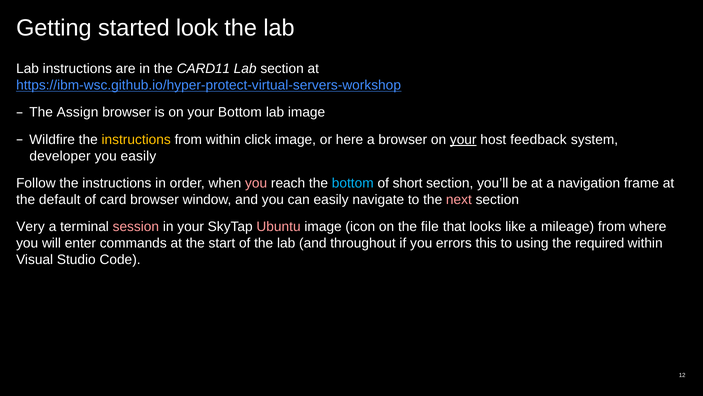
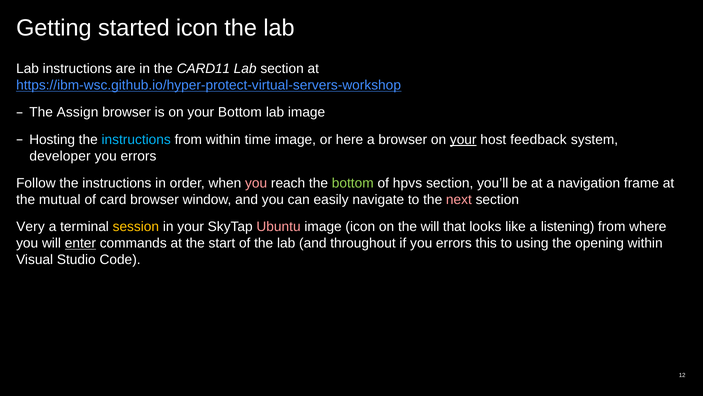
started look: look -> icon (197, 28)
Wildfire: Wildfire -> Hosting (52, 139)
instructions colour: yellow -> light blue (136, 139)
click: click -> time (258, 139)
easily: easily -> errors (138, 156)
bottom colour: light blue -> light green (353, 183)
short: short -> hpvs (407, 183)
default: default -> mutual (60, 199)
session colour: pink -> yellow (136, 227)
the file: file -> will (430, 227)
mileage: mileage -> listening (568, 227)
enter underline: none -> present (80, 243)
required: required -> opening (600, 243)
